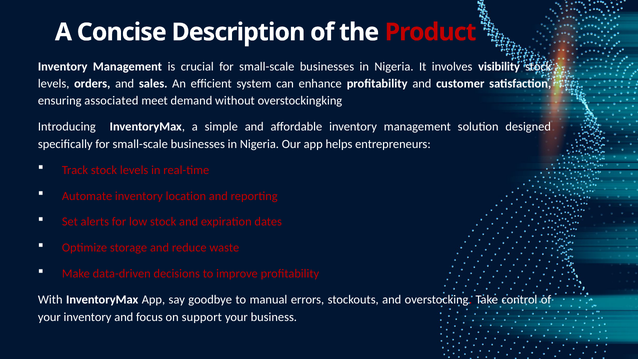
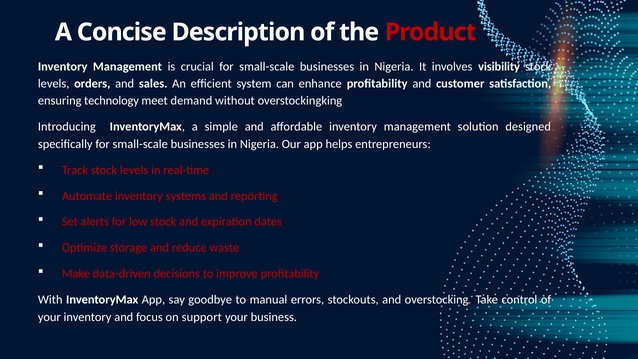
associated: associated -> technology (112, 101)
location: location -> systems (186, 196)
